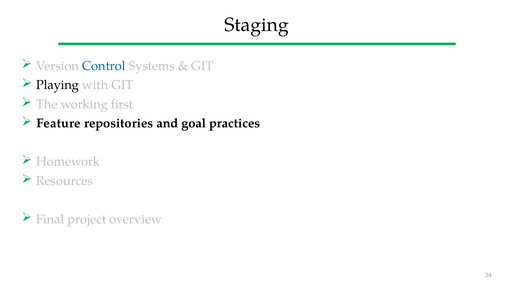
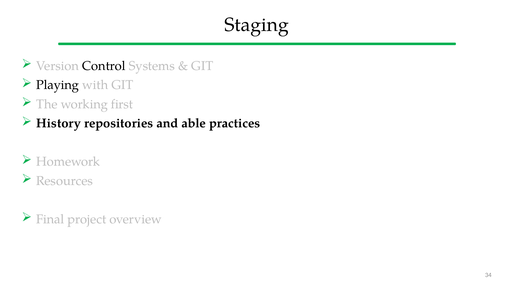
Control colour: blue -> black (104, 66)
Feature: Feature -> History (59, 123)
goal: goal -> able (194, 123)
